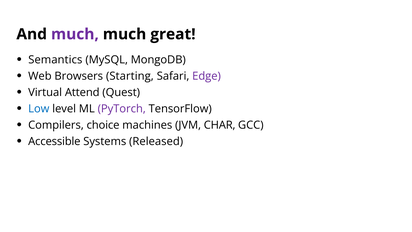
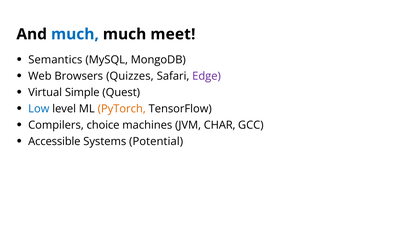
much colour: purple -> blue (75, 34)
great: great -> meet (173, 34)
Starting: Starting -> Quizzes (130, 76)
Attend: Attend -> Simple (82, 92)
PyTorch colour: purple -> orange (122, 109)
Released: Released -> Potential (156, 141)
